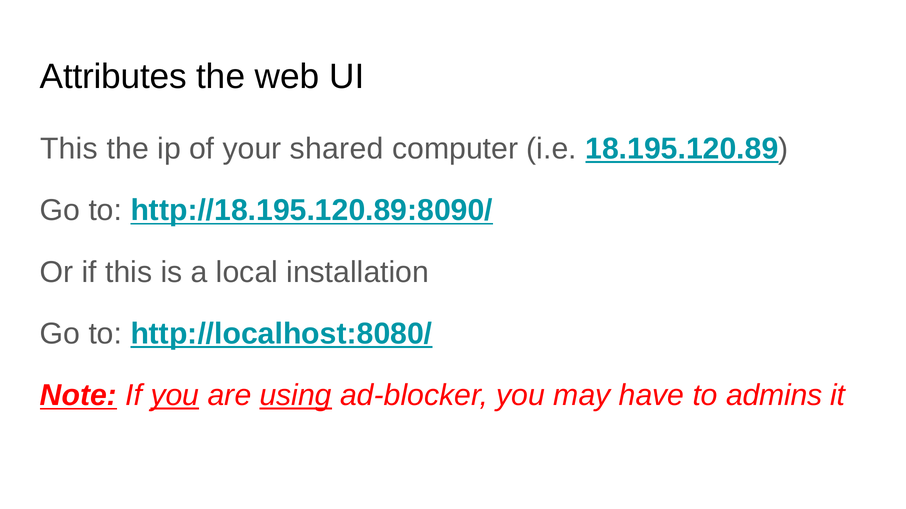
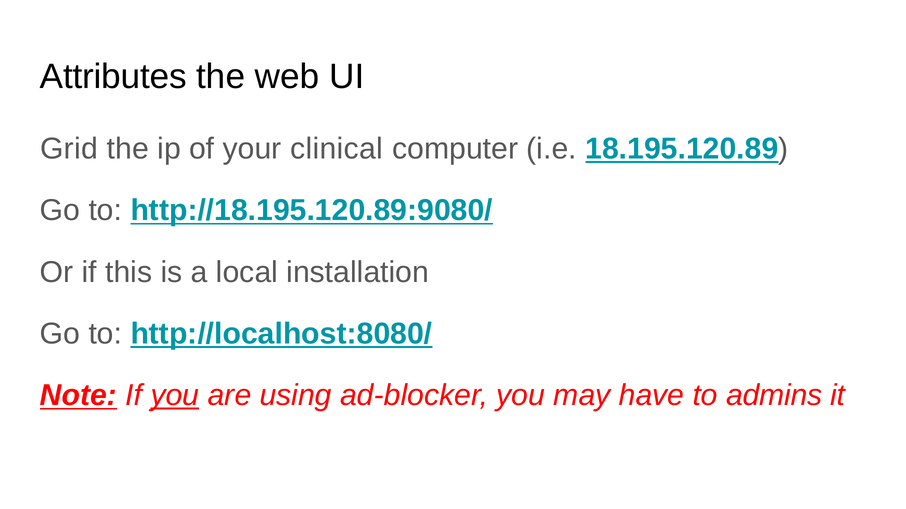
This: This -> Grid (69, 149)
shared: shared -> clinical (337, 149)
http://18.195.120.89:8090/: http://18.195.120.89:8090/ -> http://18.195.120.89:9080/ (312, 211)
using underline: present -> none (296, 396)
